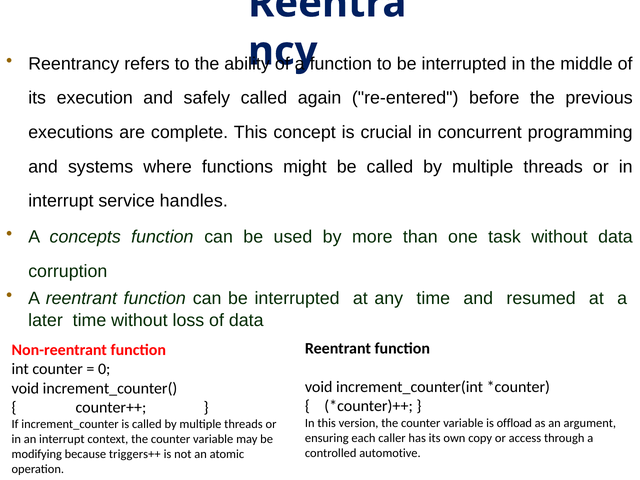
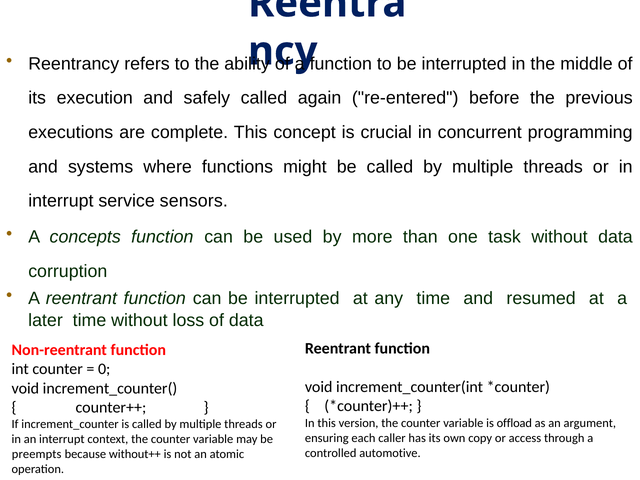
handles: handles -> sensors (194, 201)
modifying: modifying -> preempts (37, 454)
triggers++: triggers++ -> without++ (135, 454)
